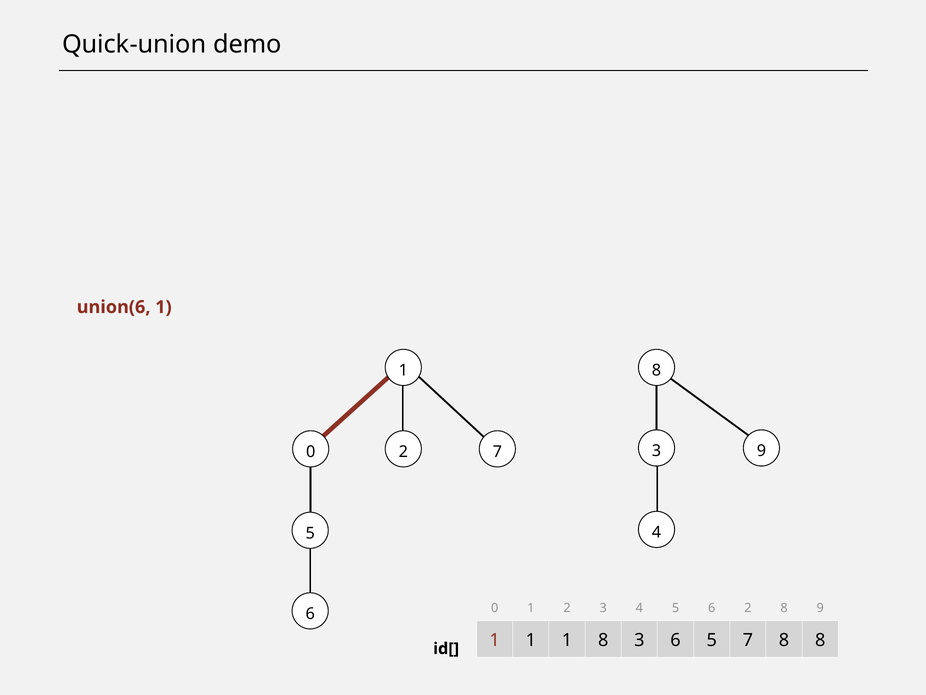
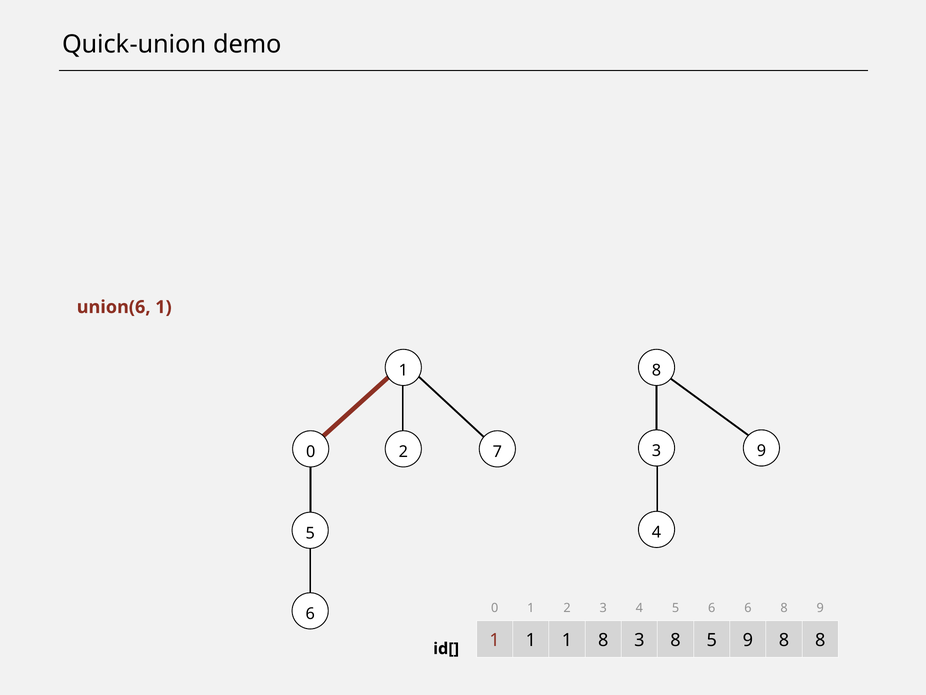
6 2: 2 -> 6 (748, 608)
3 6: 6 -> 8 (676, 640)
5 7: 7 -> 9 (748, 640)
